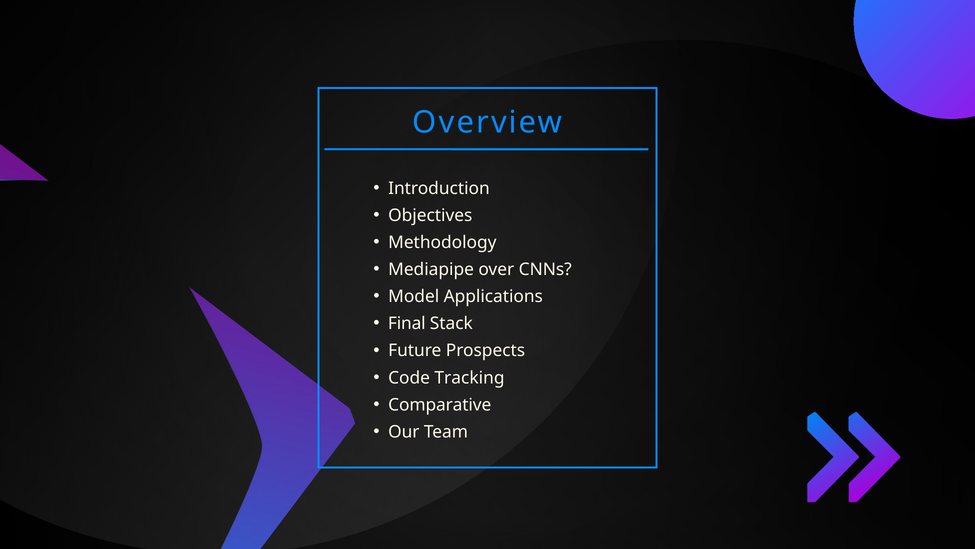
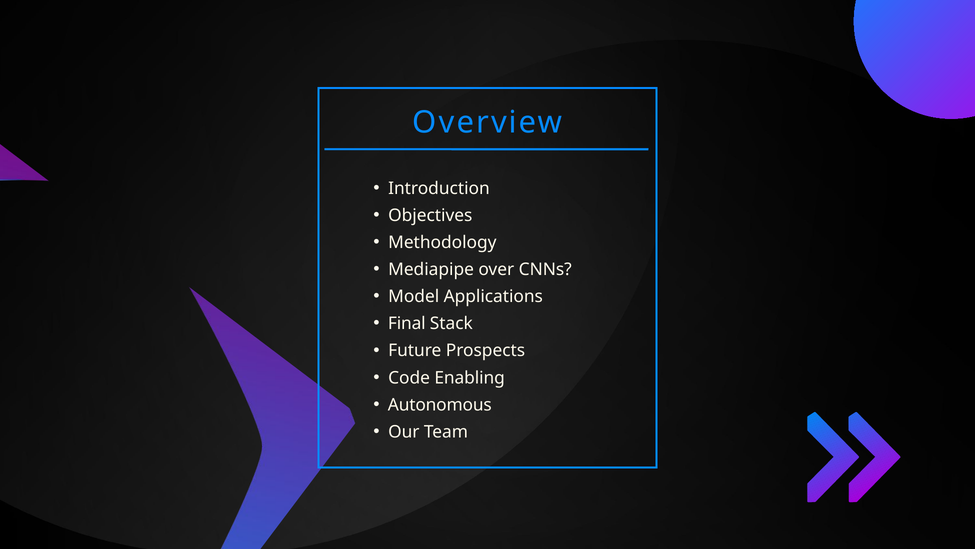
Tracking: Tracking -> Enabling (470, 377)
Comparative: Comparative -> Autonomous (440, 404)
